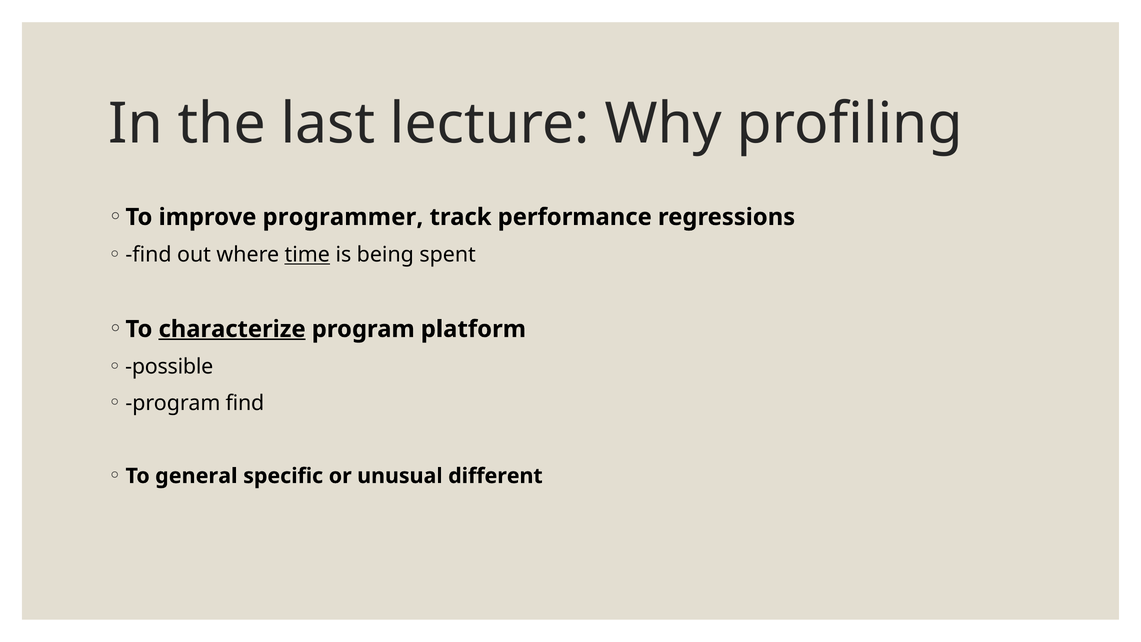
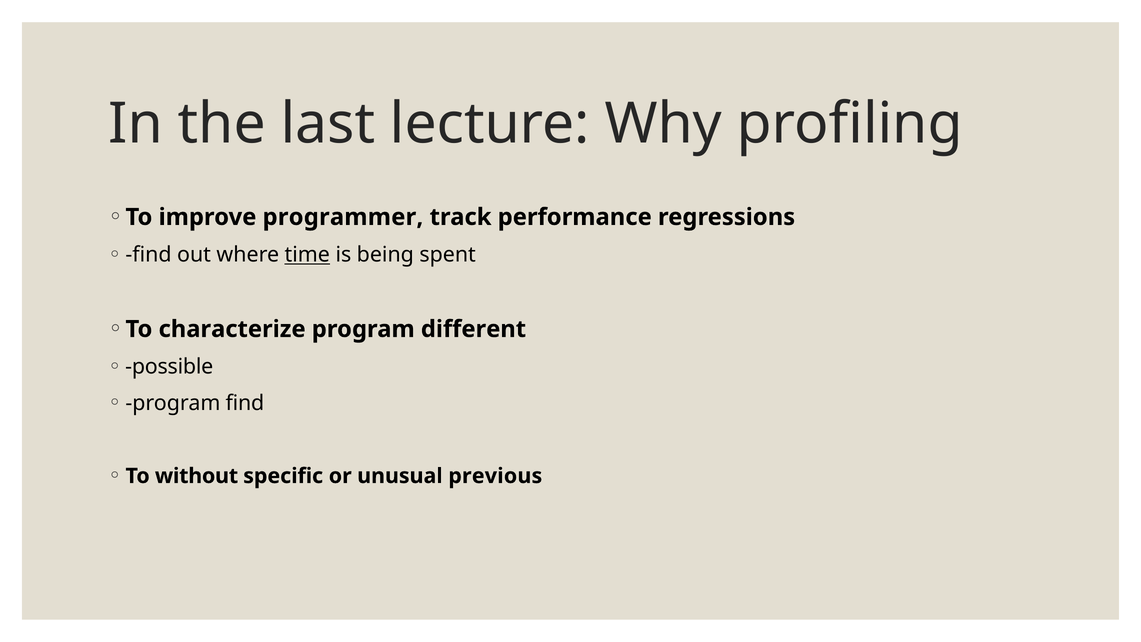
characterize underline: present -> none (232, 329)
platform: platform -> different (473, 329)
general: general -> without (196, 476)
different: different -> previous (495, 476)
